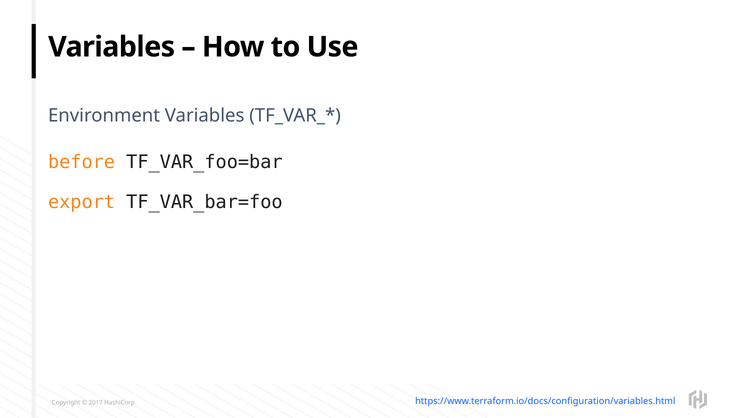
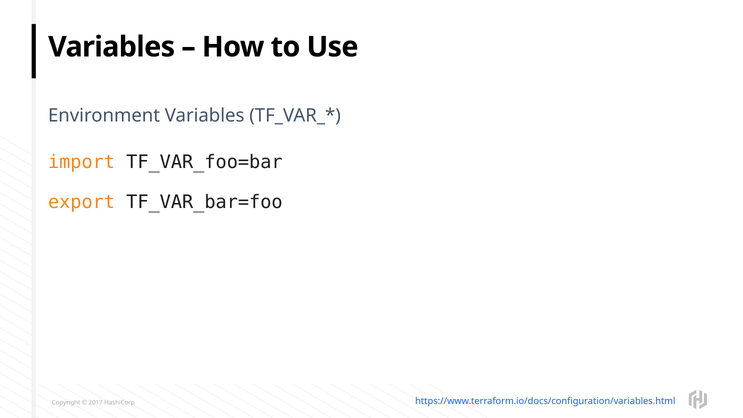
before: before -> import (82, 162)
